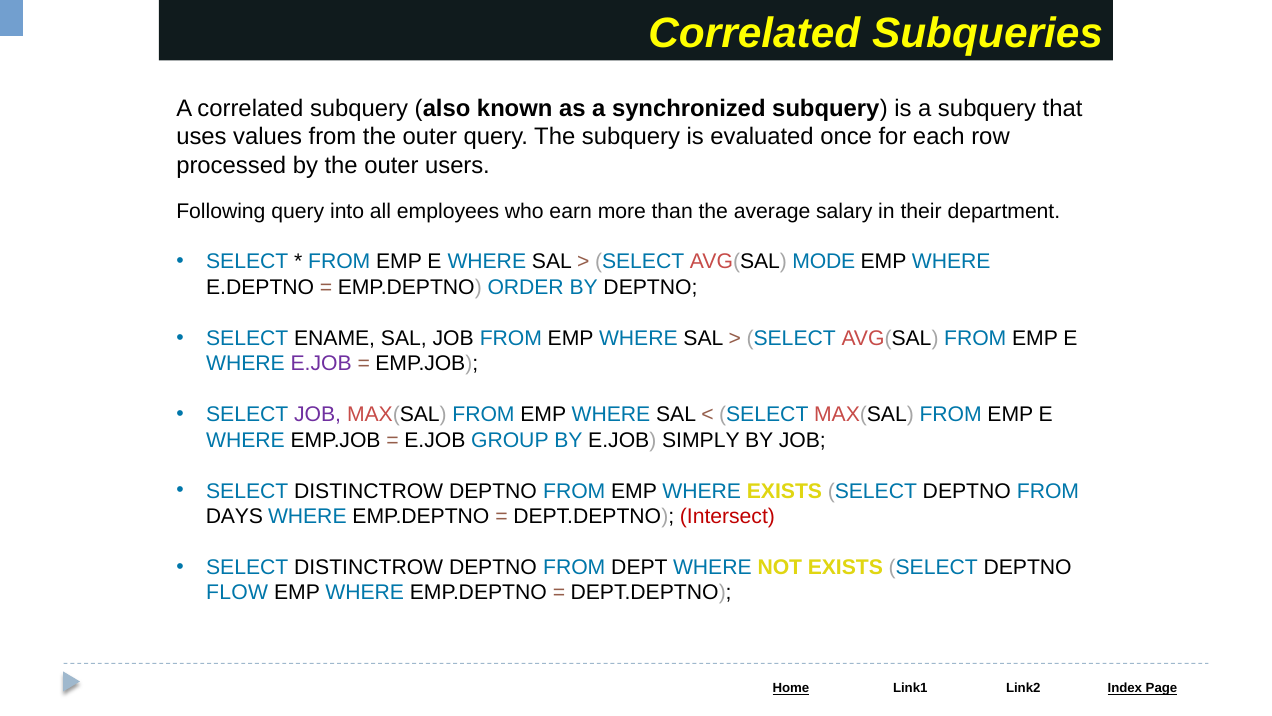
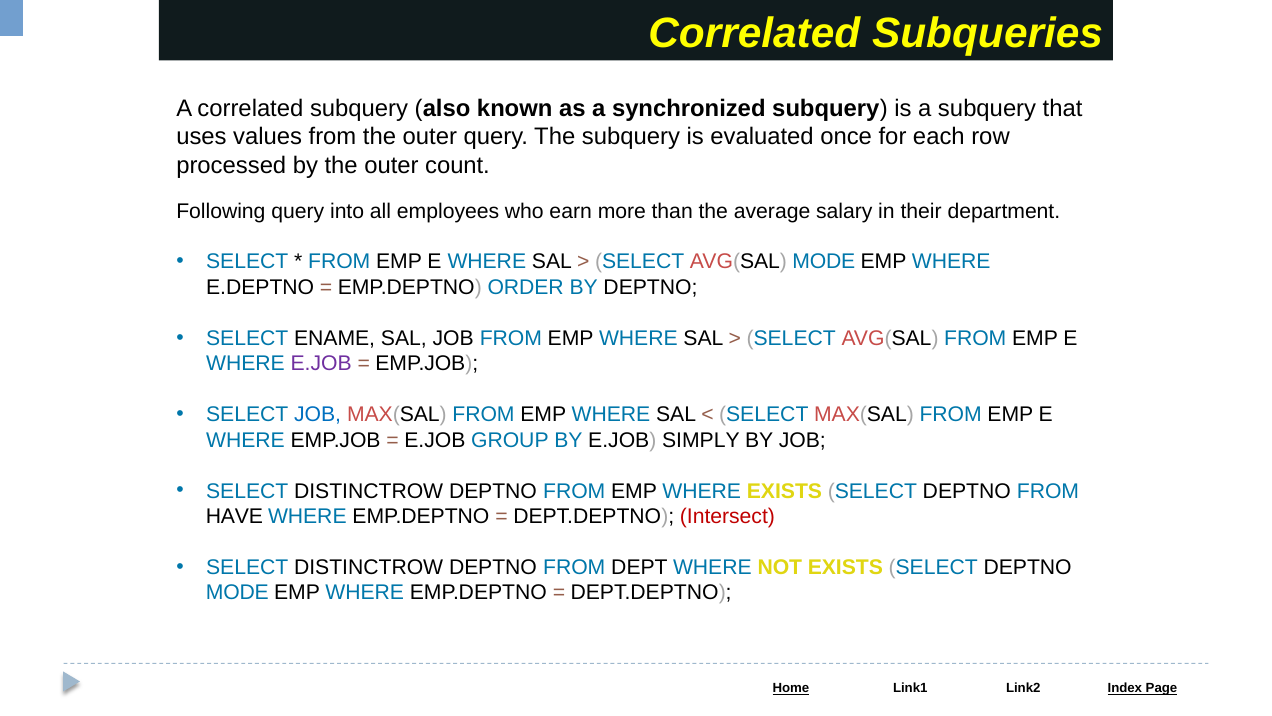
users: users -> count (457, 165)
JOB colour: purple -> blue (318, 414)
DAYS: DAYS -> HAVE (234, 516)
FLOW: FLOW -> MODE (237, 592)
